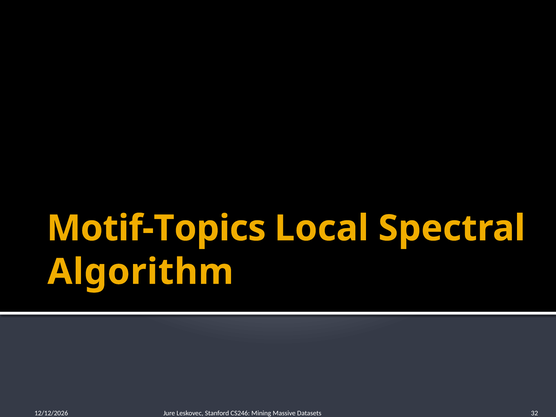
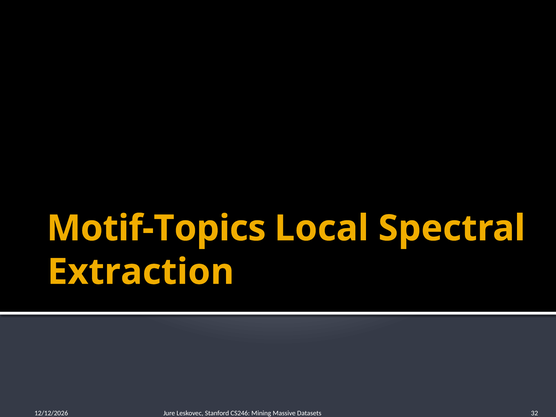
Algorithm: Algorithm -> Extraction (141, 272)
